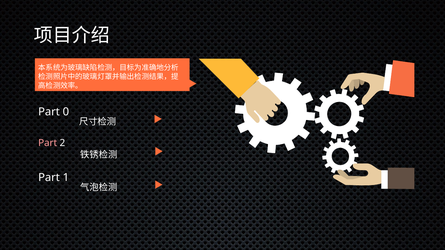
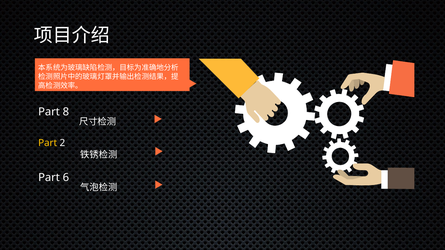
0: 0 -> 8 (66, 112)
Part colour: pink -> yellow (48, 143)
1: 1 -> 6 (66, 178)
